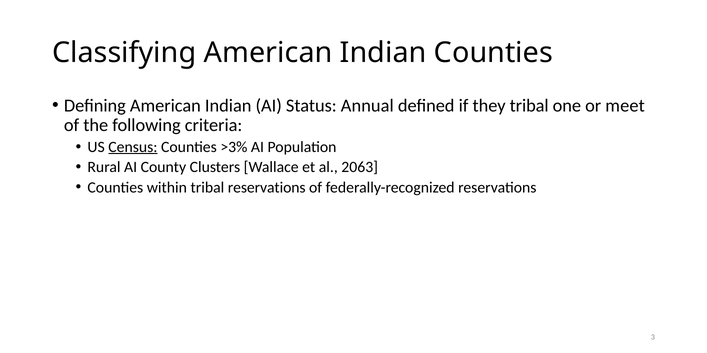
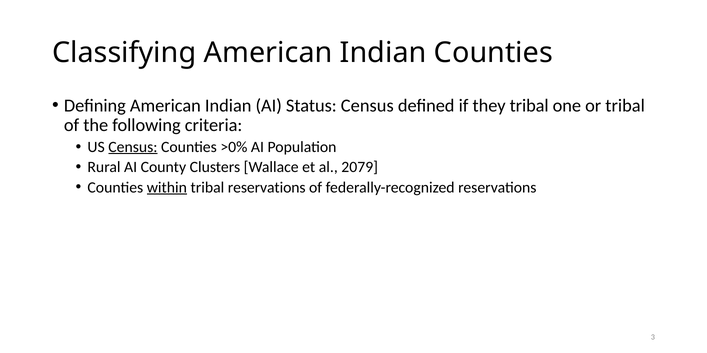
Status Annual: Annual -> Census (367, 106)
or meet: meet -> tribal (625, 106)
>3%: >3% -> >0% (234, 147)
2063: 2063 -> 2079 (360, 167)
within underline: none -> present (167, 188)
